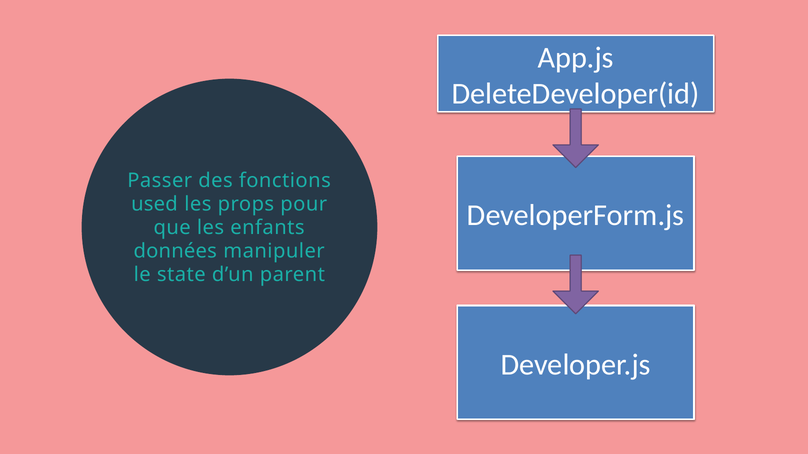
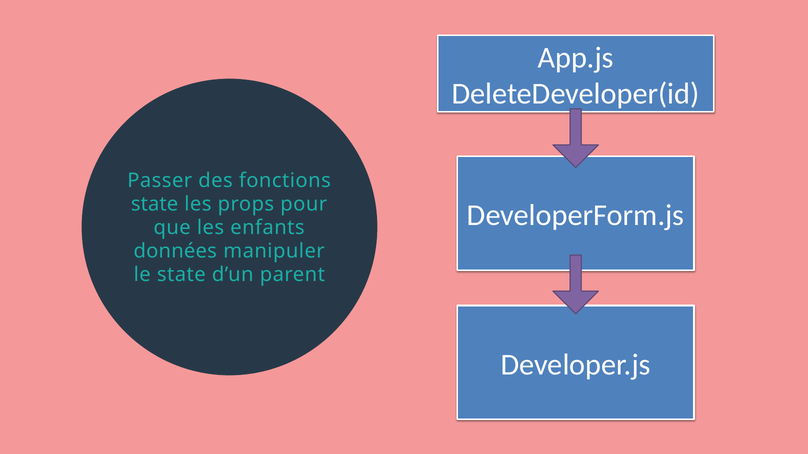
used: used -> state (155, 204)
